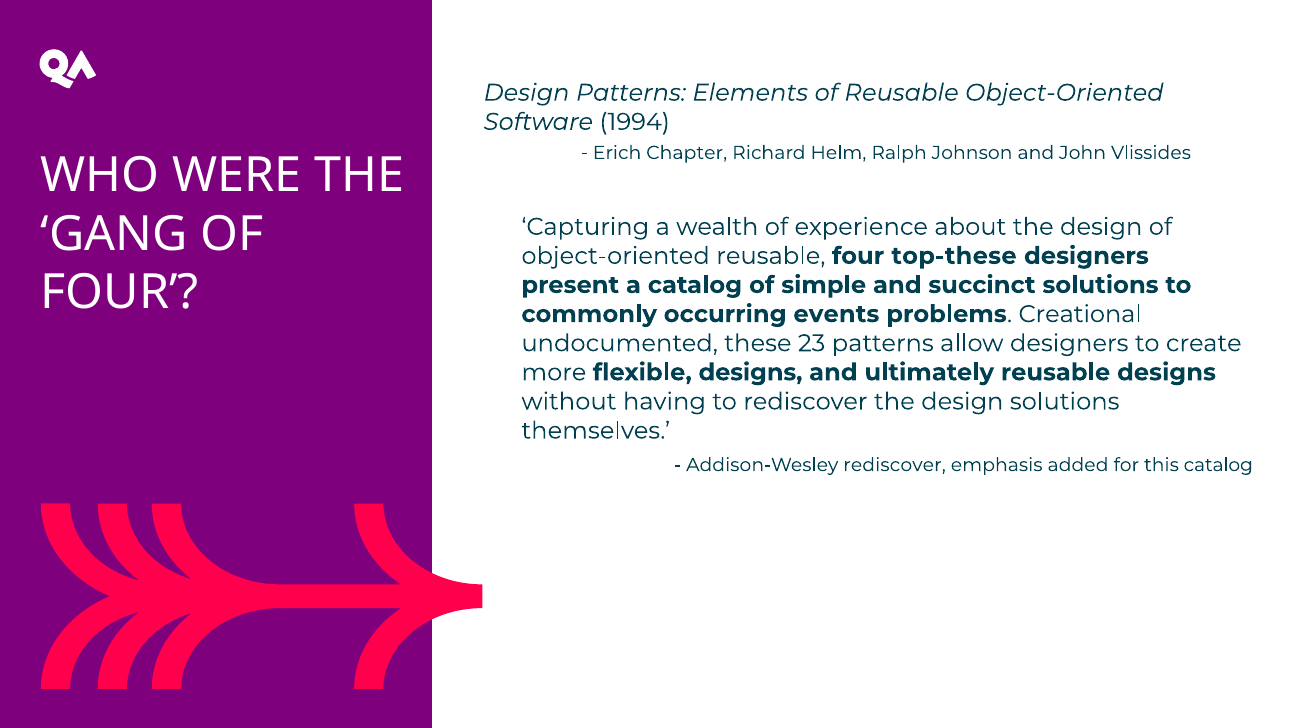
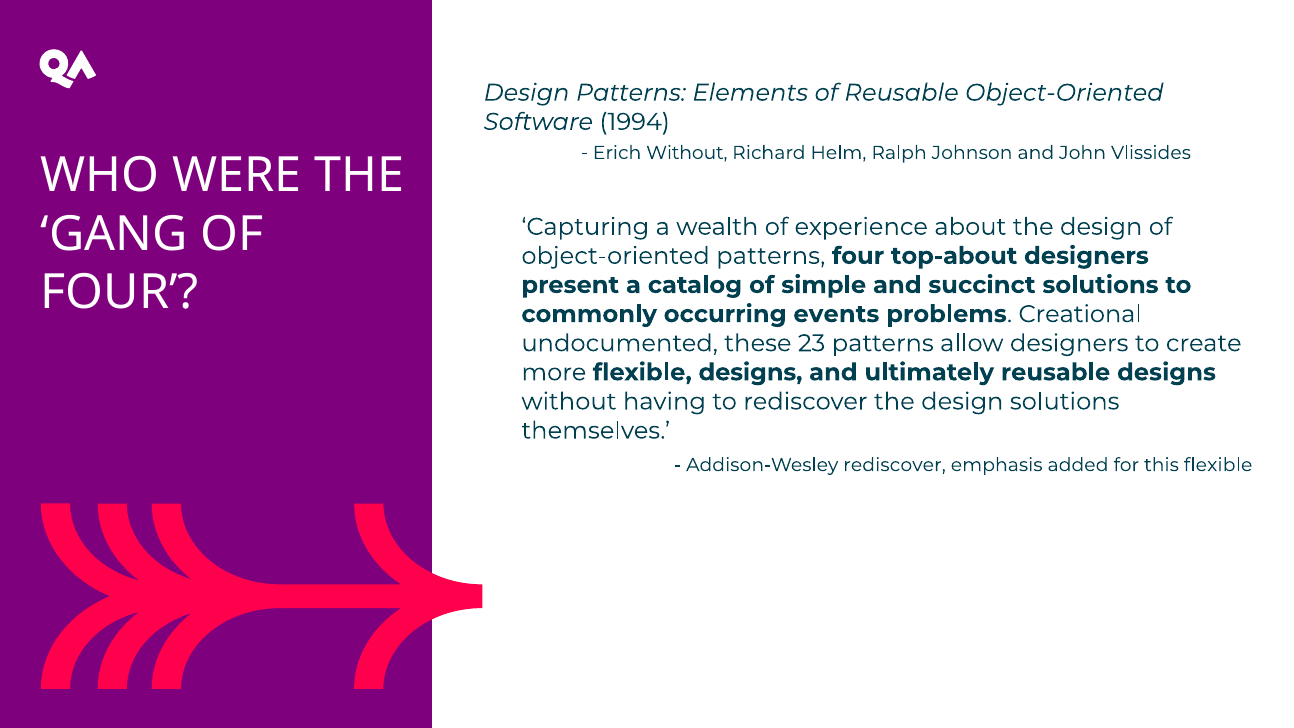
Erich Chapter: Chapter -> Without (687, 153)
object-oriented reusable: reusable -> patterns (771, 256)
top-these: top-these -> top-about (954, 256)
this catalog: catalog -> flexible (1218, 465)
